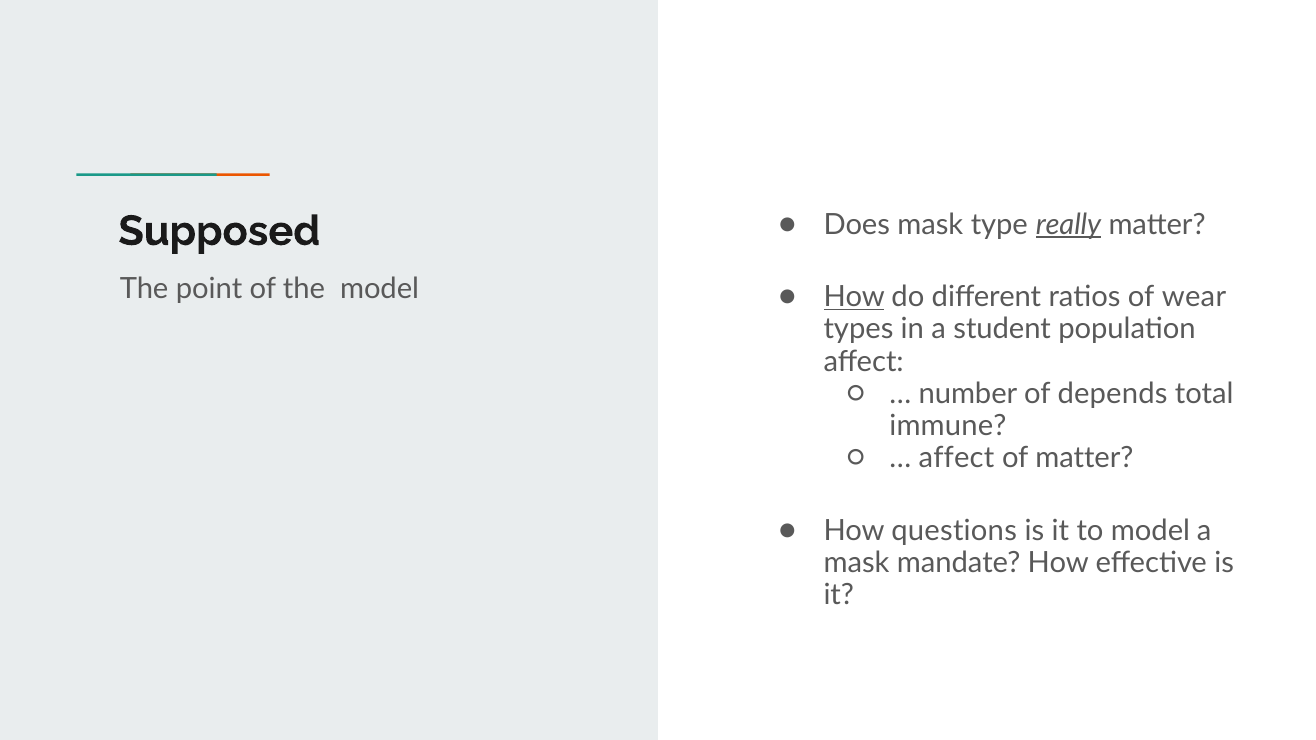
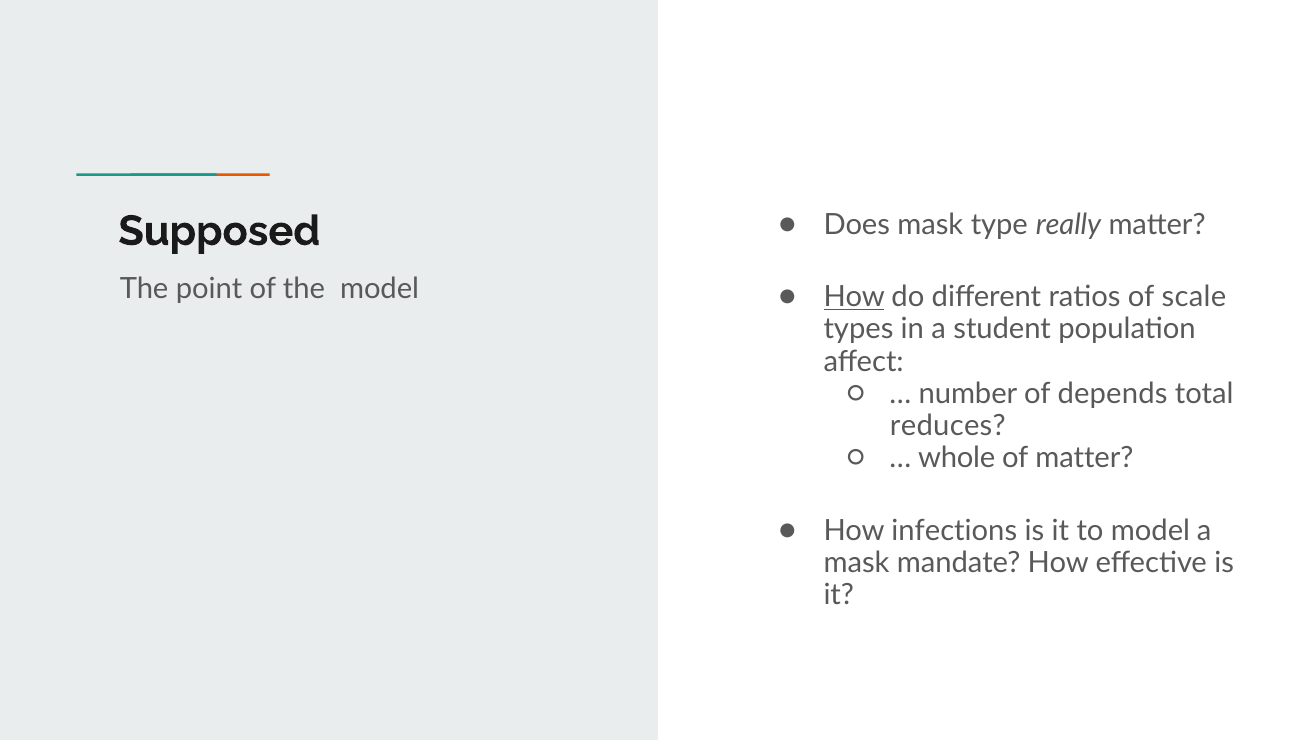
really underline: present -> none (1068, 225)
wear: wear -> scale (1194, 297)
immune: immune -> reduces (948, 426)
affect: affect -> whole (957, 458)
questions: questions -> infections (954, 531)
